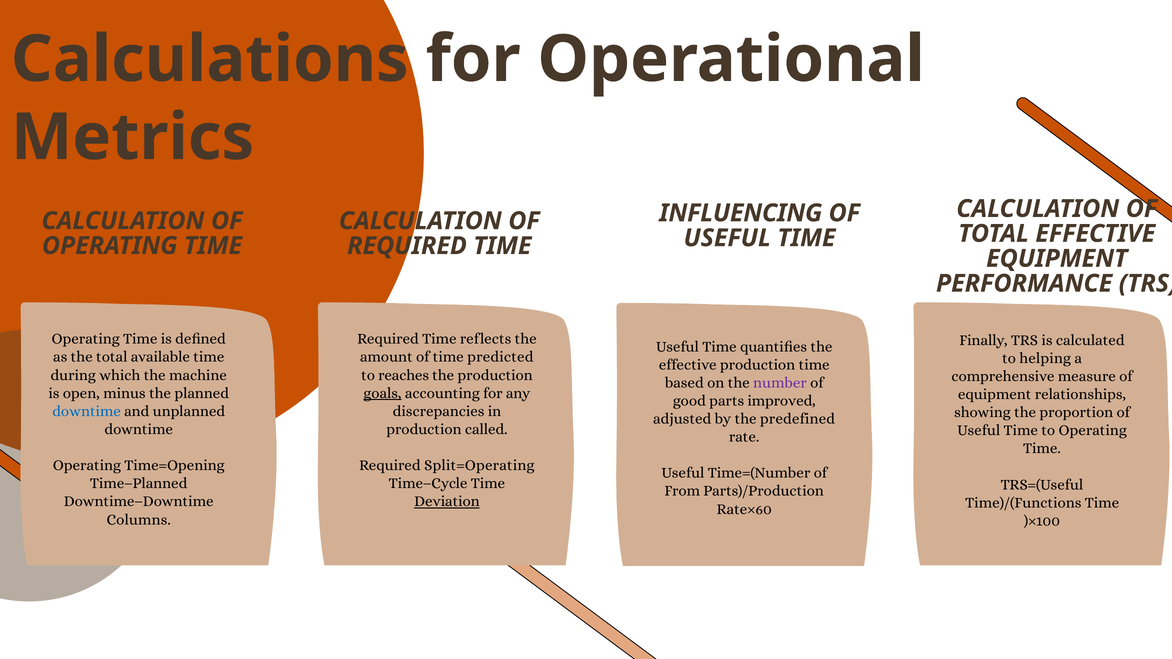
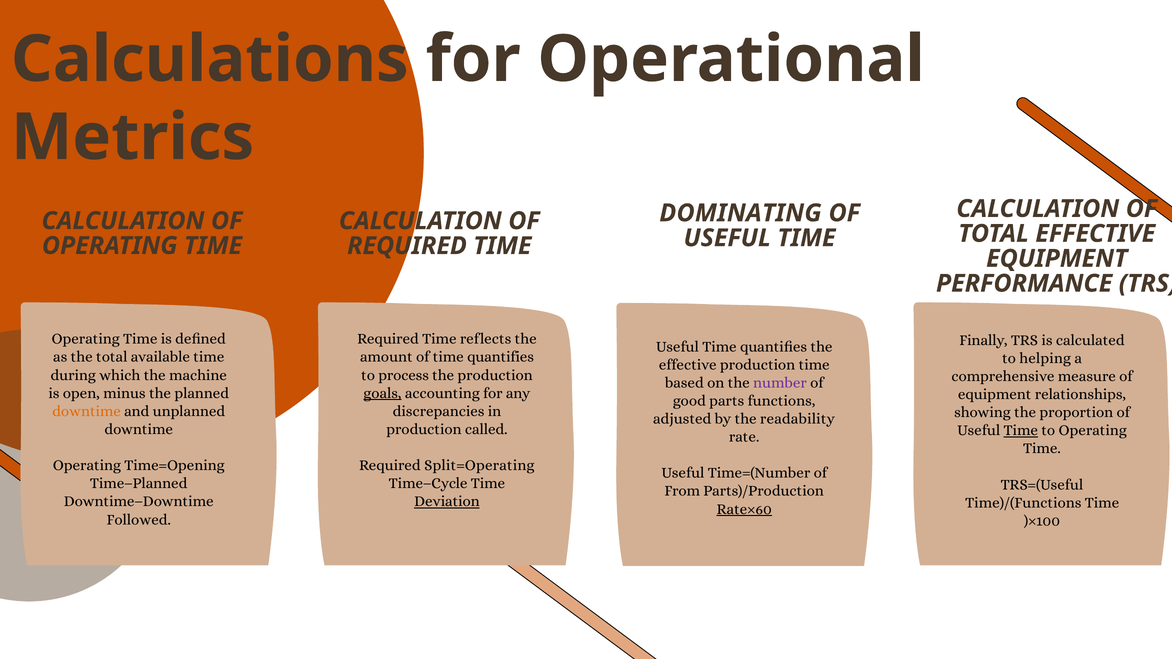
INFLUENCING: INFLUENCING -> DOMINATING (740, 213)
of time predicted: predicted -> quantifies (501, 357)
reaches: reaches -> process (404, 375)
improved: improved -> functions (782, 401)
downtime colour: blue -> orange (87, 411)
predefined: predefined -> readability (798, 419)
Time underline: none -> present (1021, 431)
Rate×60 underline: none -> present (744, 509)
Columns: Columns -> Followed (139, 520)
